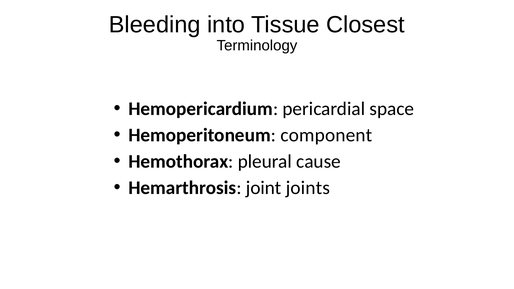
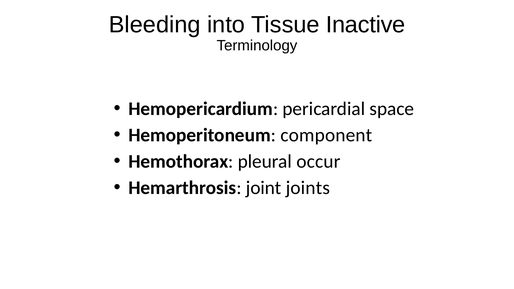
Closest: Closest -> Inactive (366, 25)
cause: cause -> occur (318, 161)
